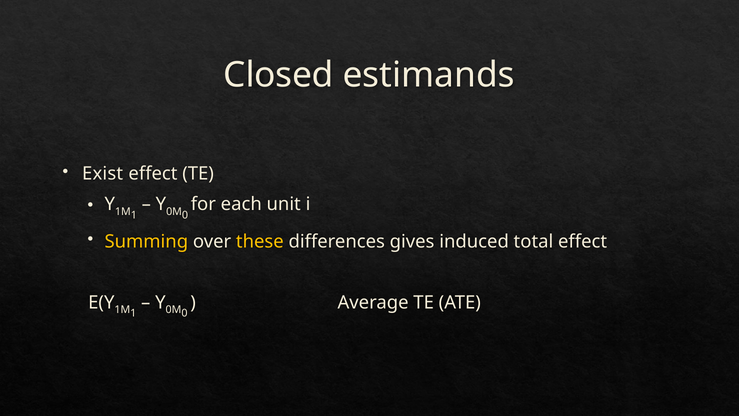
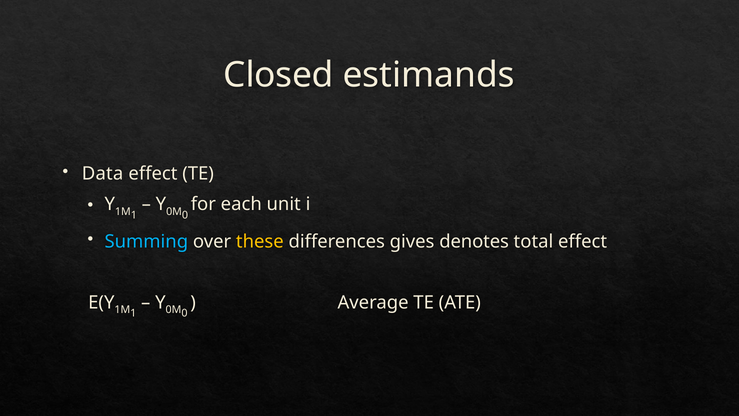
Exist: Exist -> Data (103, 174)
Summing colour: yellow -> light blue (146, 241)
induced: induced -> denotes (474, 241)
